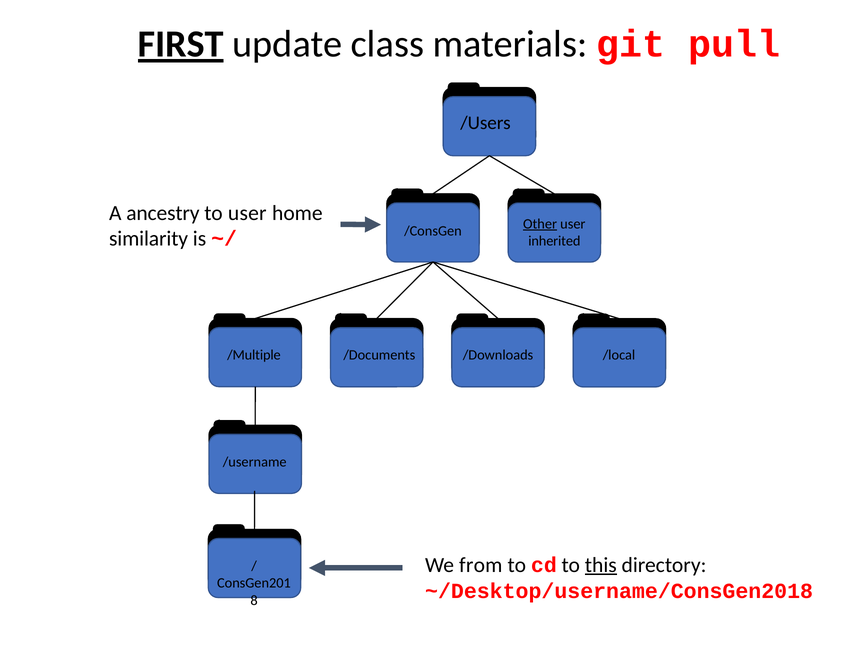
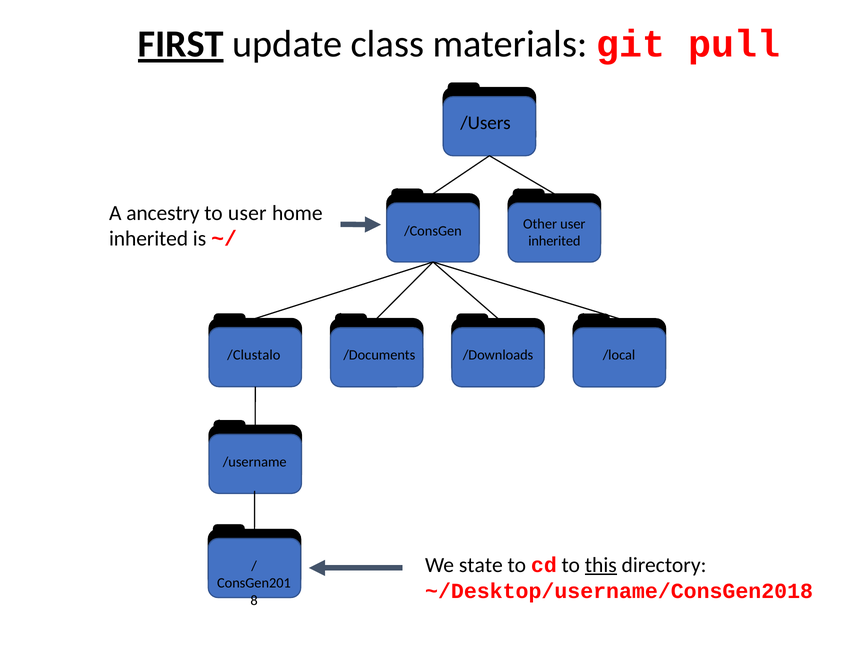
Other underline: present -> none (540, 224)
similarity: similarity -> inherited (149, 239)
/Multiple: /Multiple -> /Clustalo (254, 355)
from: from -> state (481, 565)
